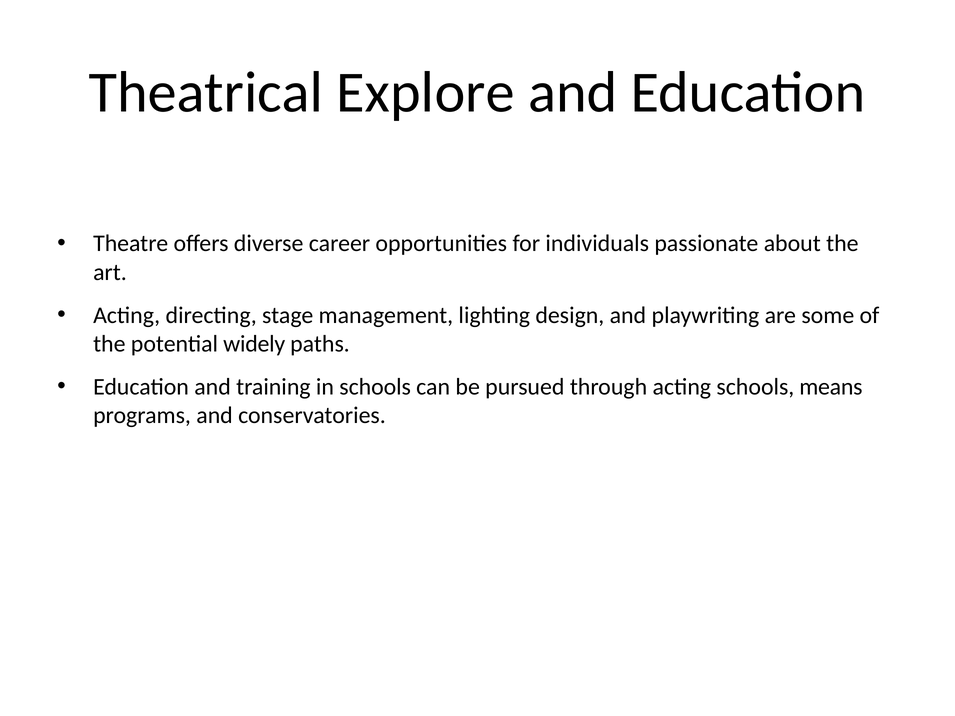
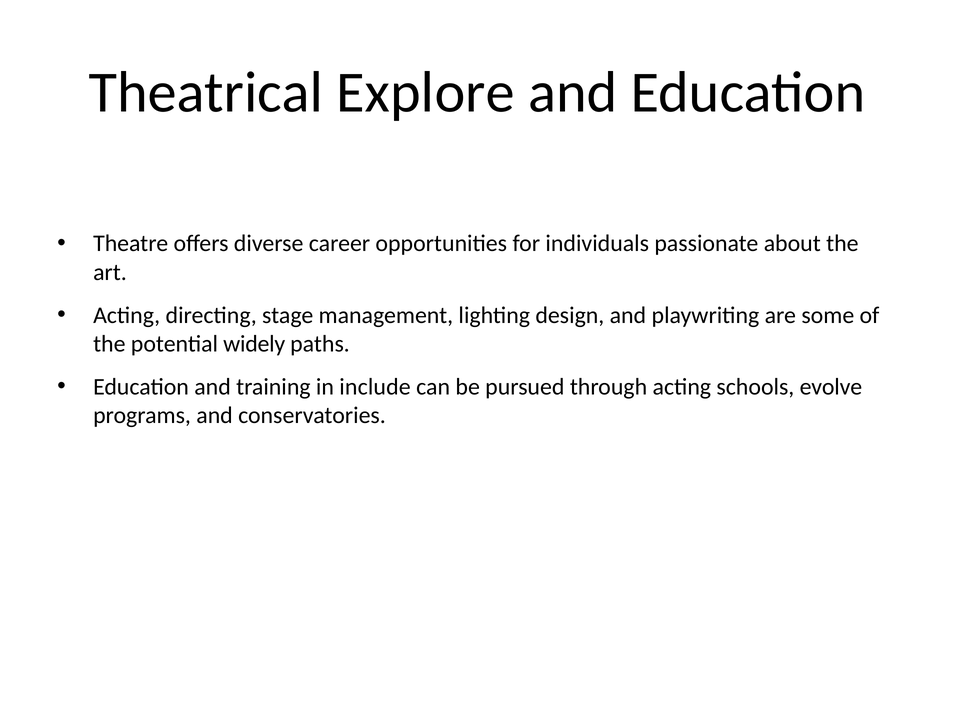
in schools: schools -> include (375, 387)
means: means -> evolve (831, 387)
